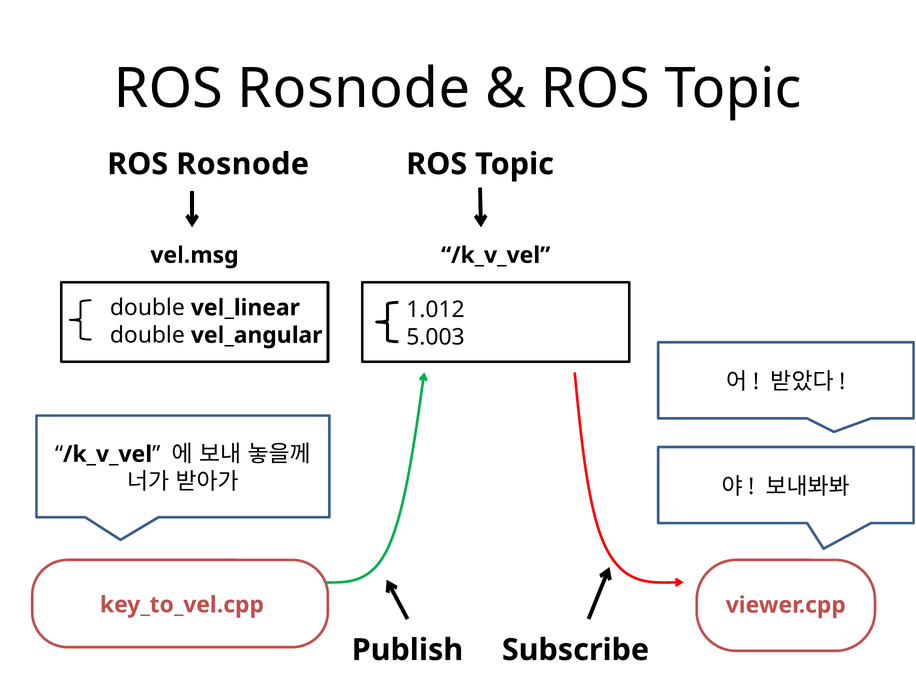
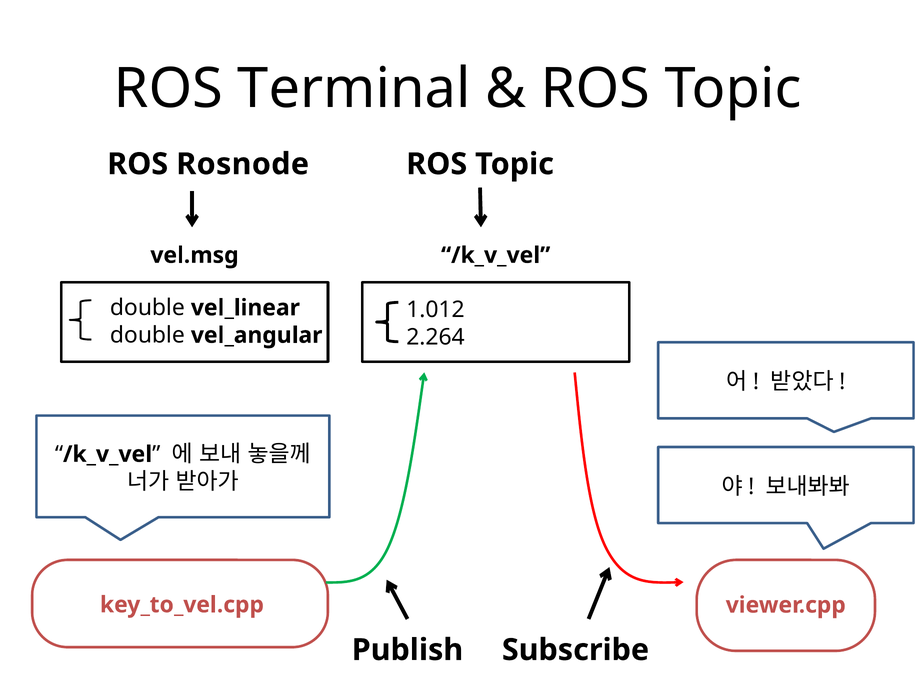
Rosnode: Rosnode -> Terminal (354, 89)
5.003: 5.003 -> 2.264 (435, 337)
